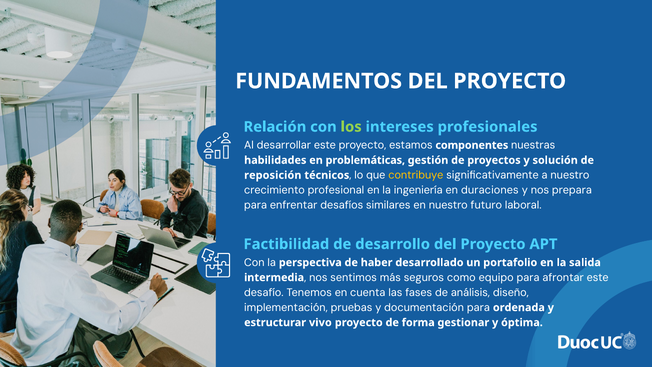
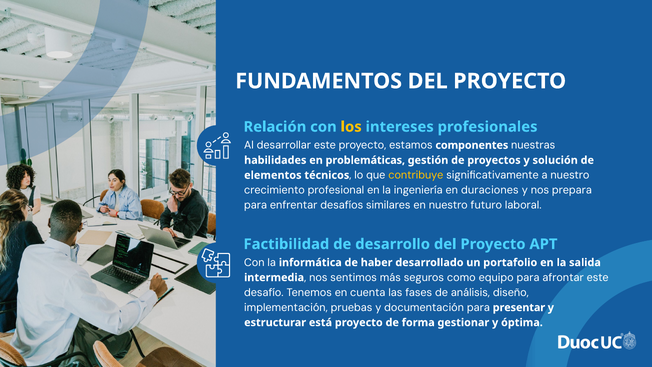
los colour: light green -> yellow (351, 127)
reposición: reposición -> elementos (273, 175)
perspectiva: perspectiva -> informática (310, 262)
ordenada: ordenada -> presentar (519, 307)
vivo: vivo -> está (320, 322)
